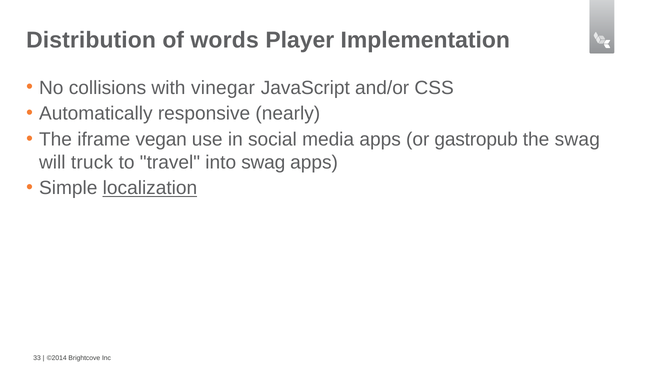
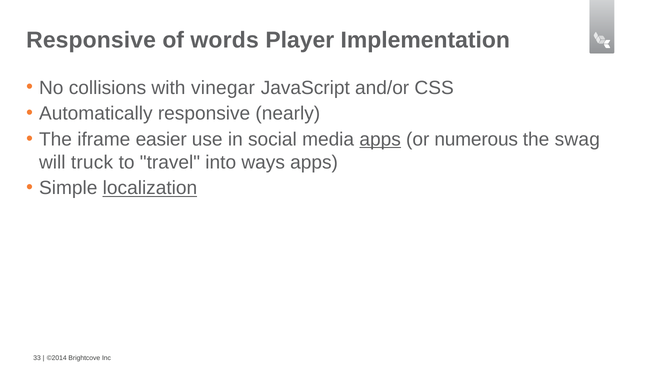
Distribution: Distribution -> Responsive (91, 40)
vegan: vegan -> easier (161, 139)
apps underline: none -> present (380, 139)
gastropub: gastropub -> numerous (476, 139)
into swag: swag -> ways (263, 162)
